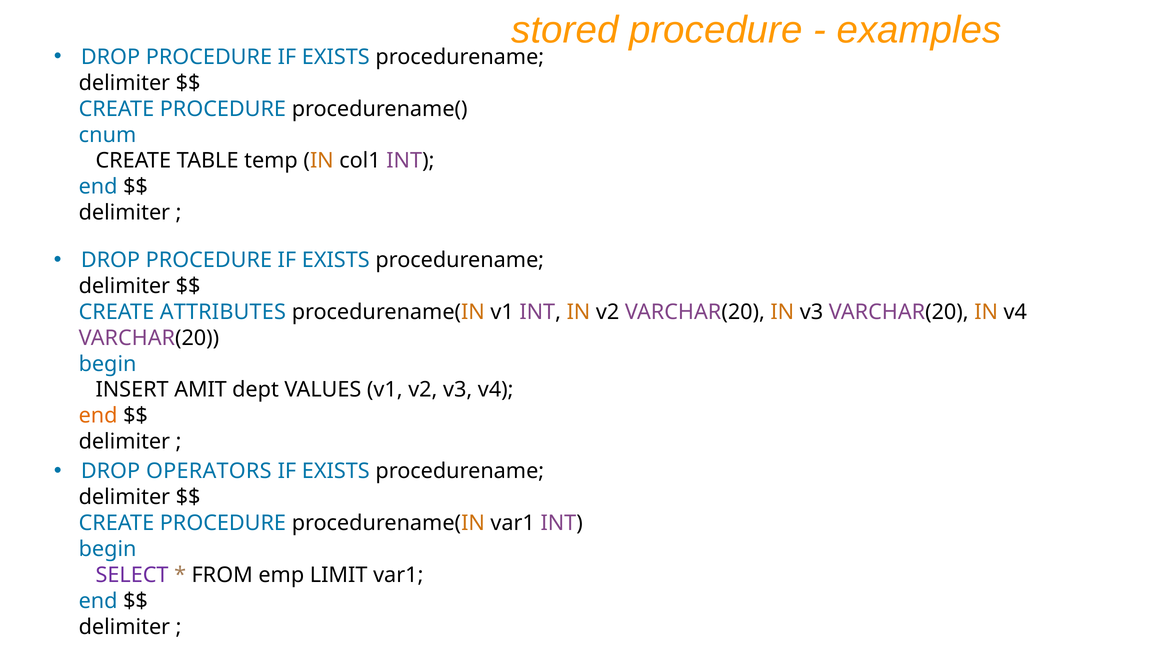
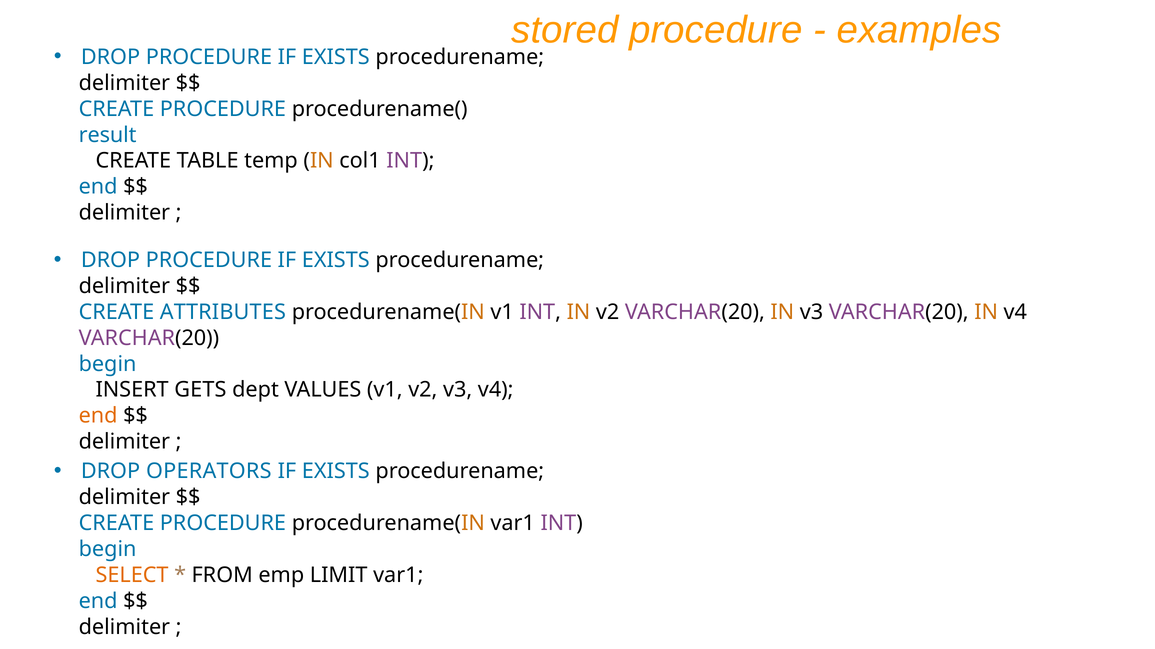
cnum: cnum -> result (108, 135)
AMIT: AMIT -> GETS (200, 390)
SELECT colour: purple -> orange (132, 576)
